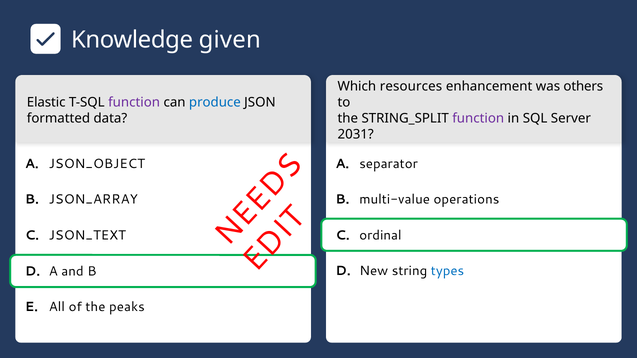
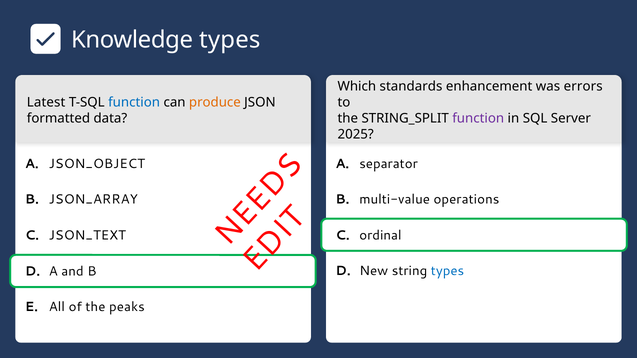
Knowledge given: given -> types (230, 40)
resources: resources -> standards (411, 87)
others: others -> errors (583, 87)
Elastic: Elastic -> Latest (46, 103)
function colour: purple -> blue (134, 103)
produce colour: blue -> orange (215, 103)
2031: 2031 -> 2025 (356, 134)
